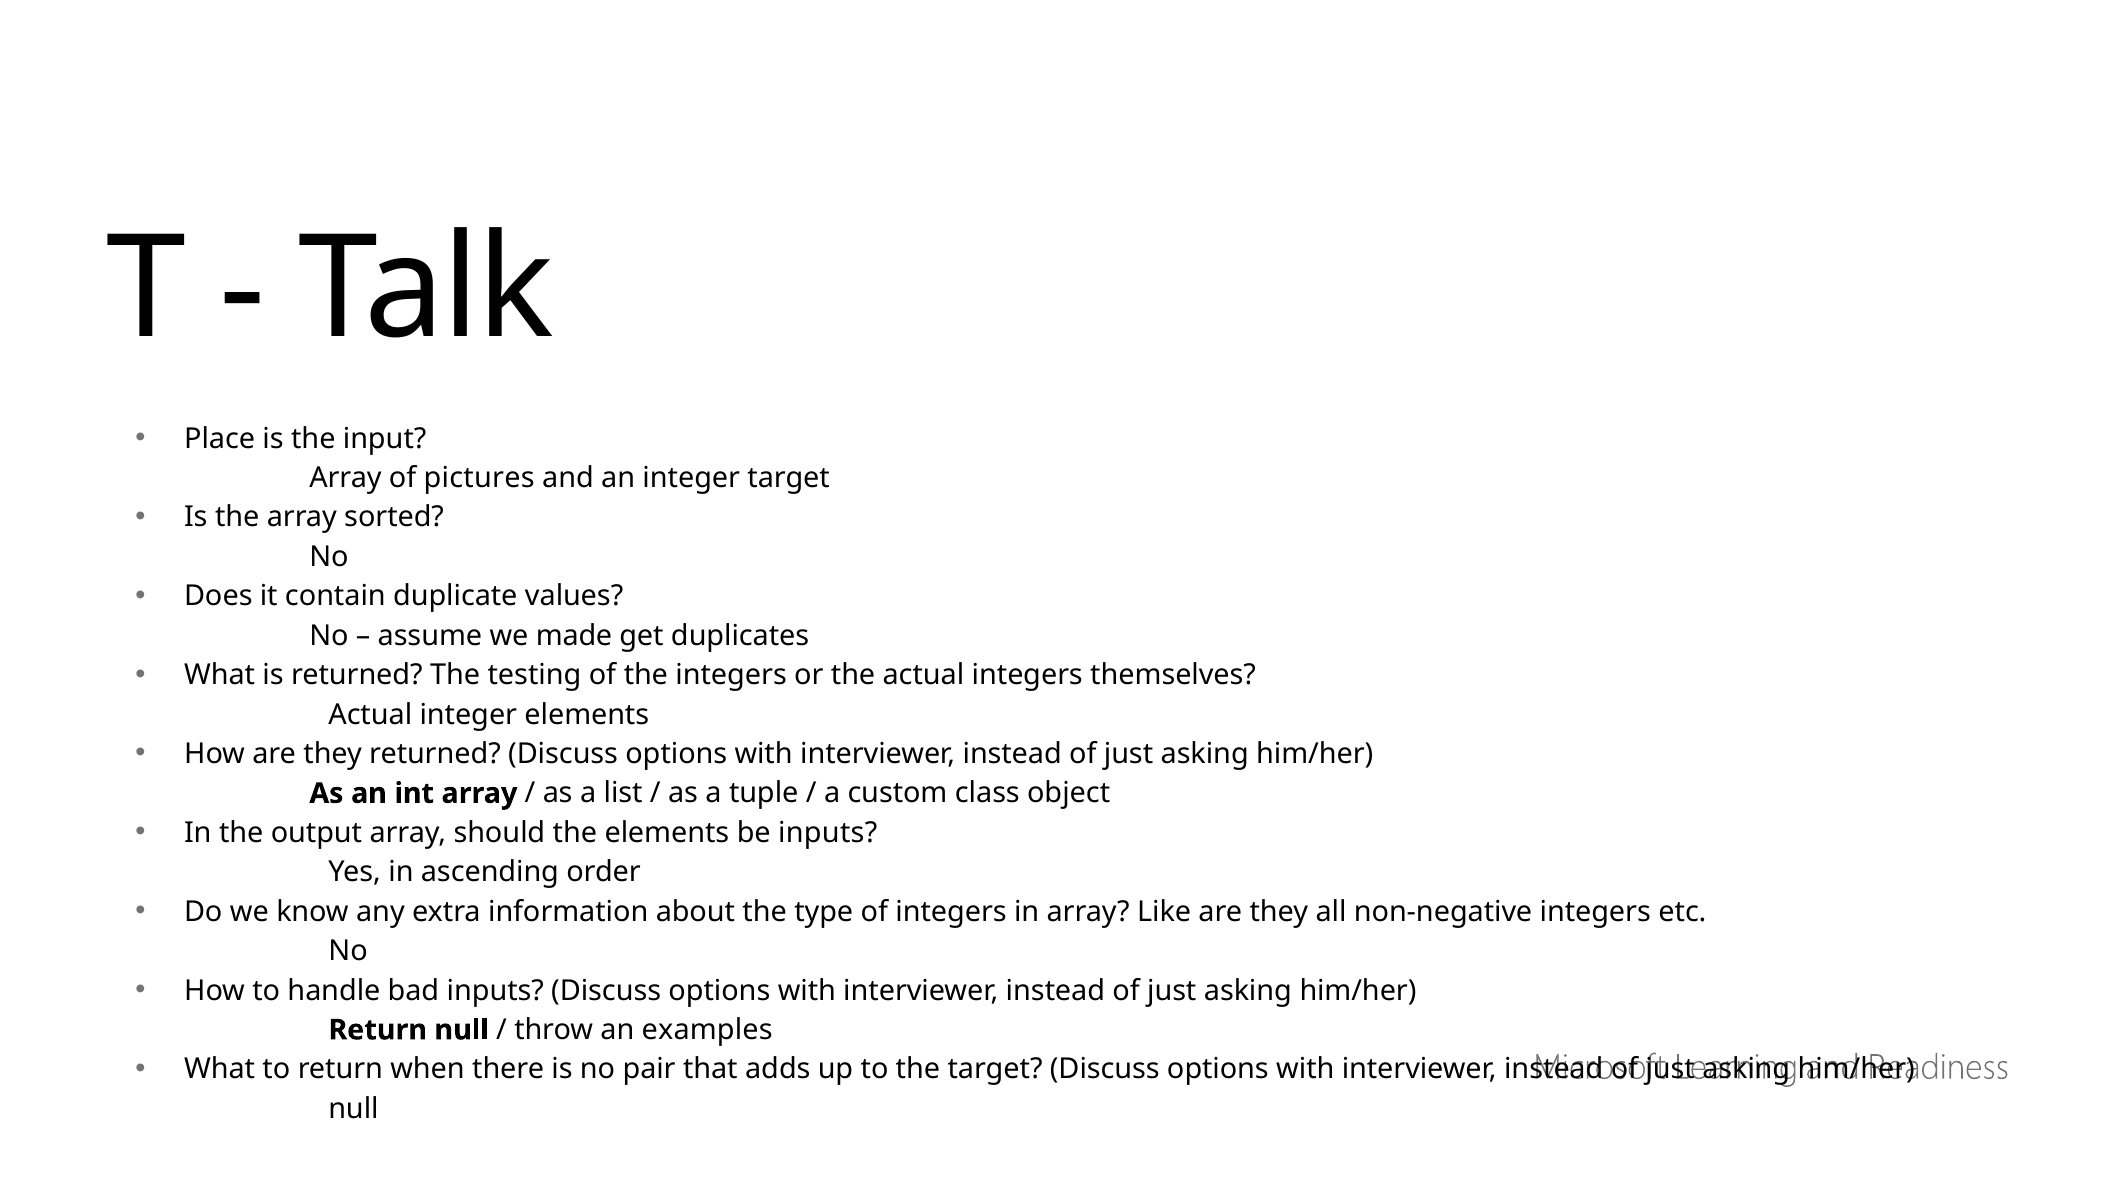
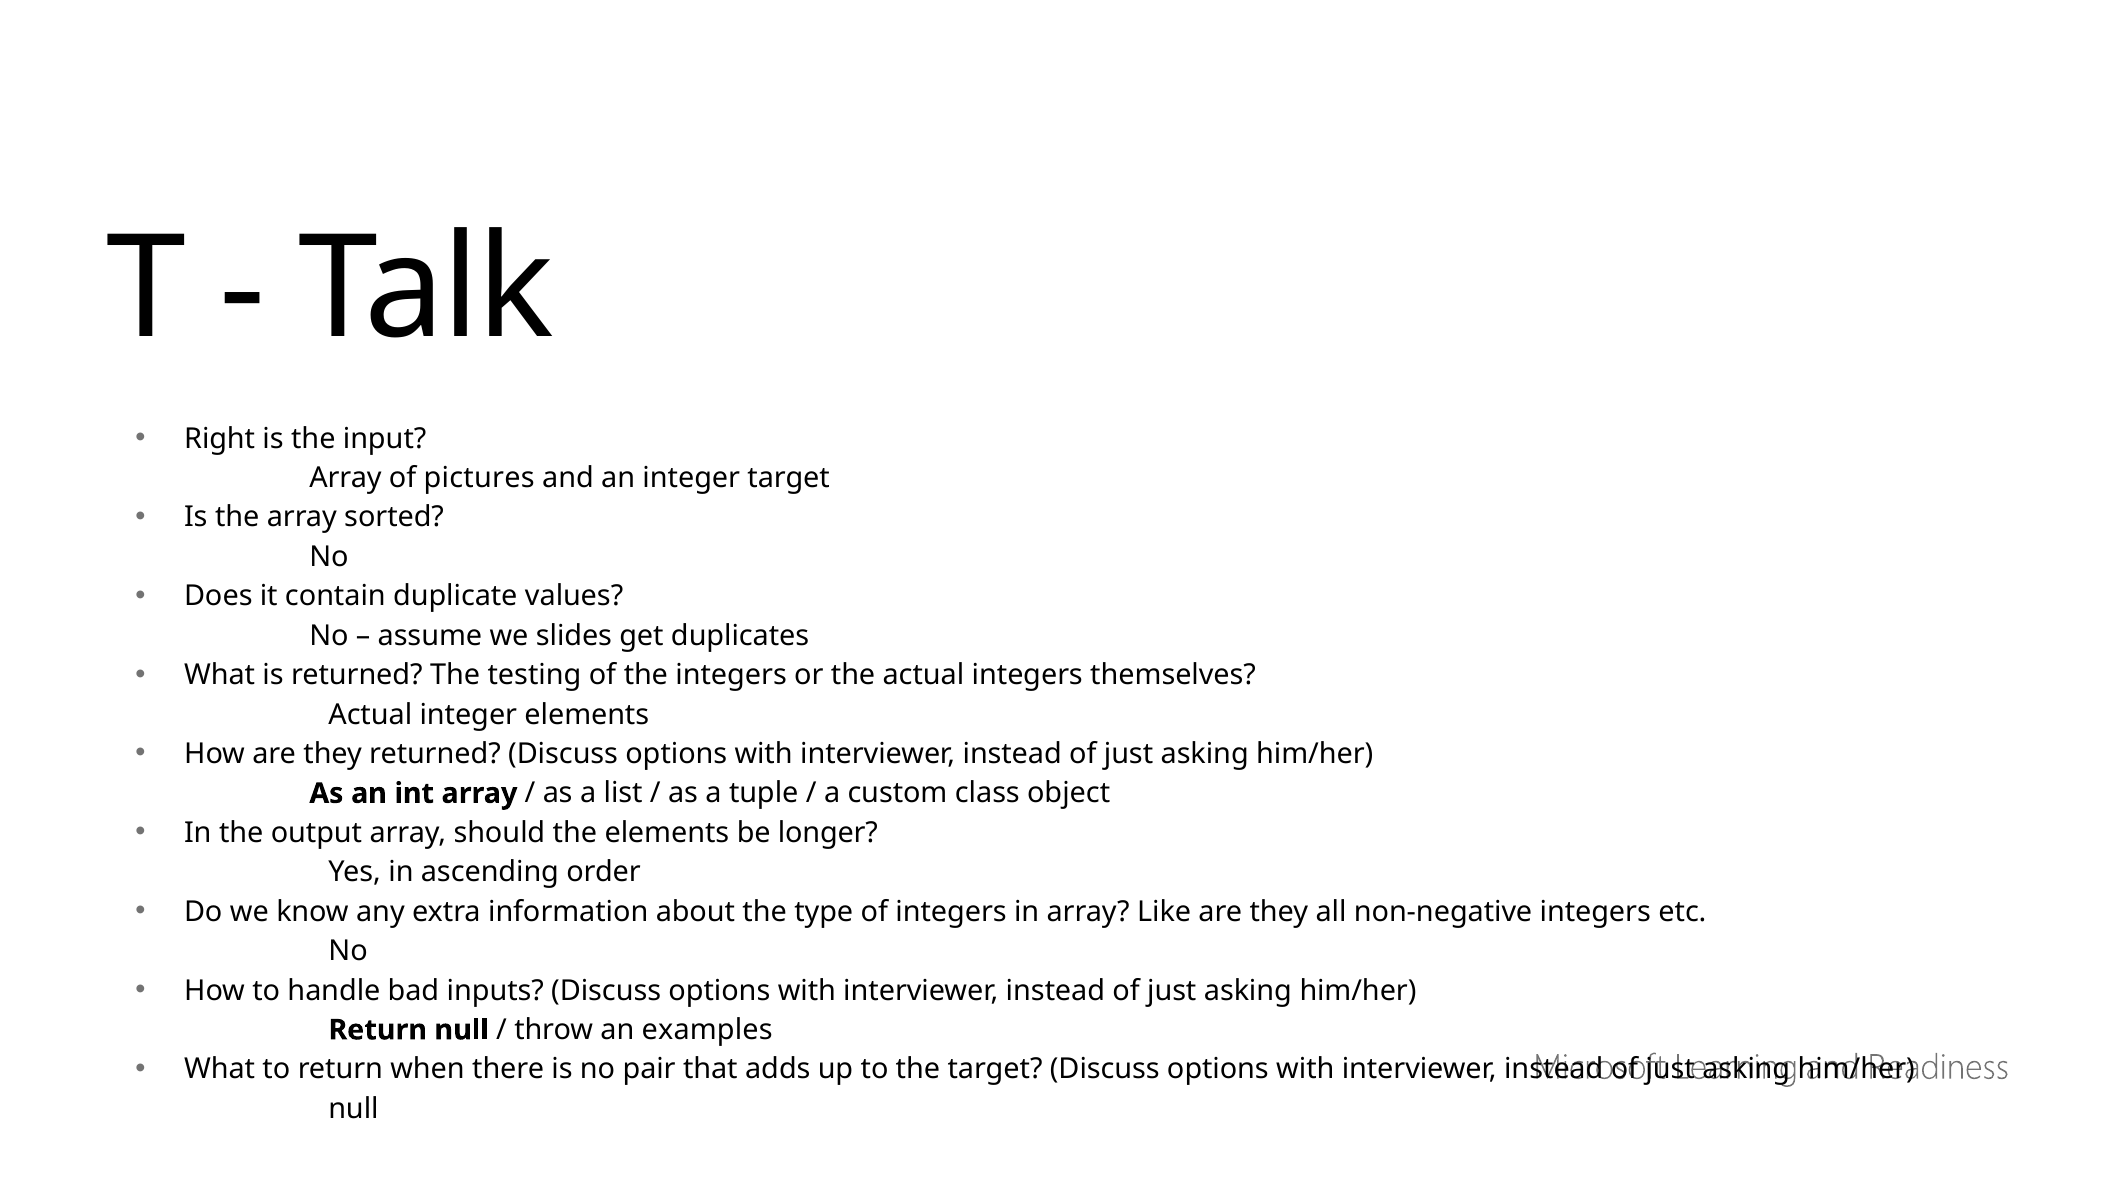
Place: Place -> Right (220, 439)
made: made -> slides (574, 636)
be inputs: inputs -> longer (828, 833)
